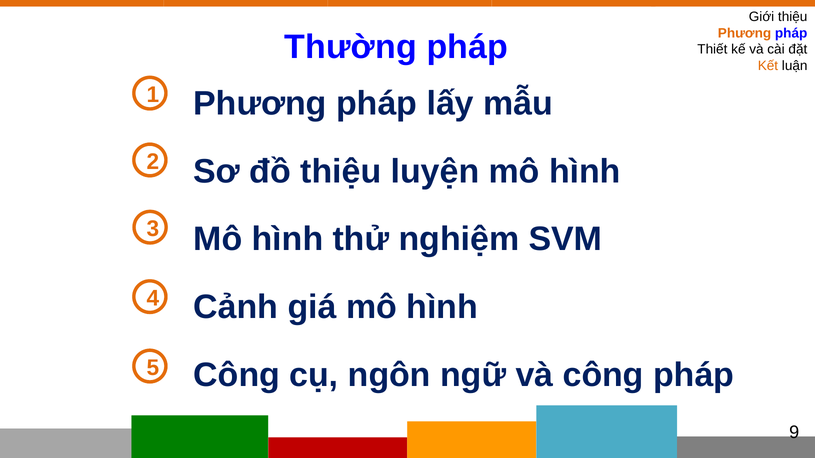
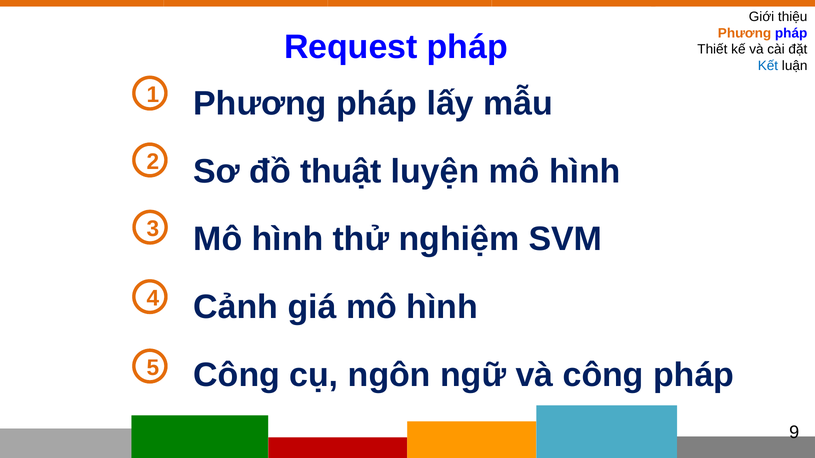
Thường: Thường -> Request (351, 47)
Kết colour: orange -> blue (768, 66)
đồ thiệu: thiệu -> thuật (341, 172)
